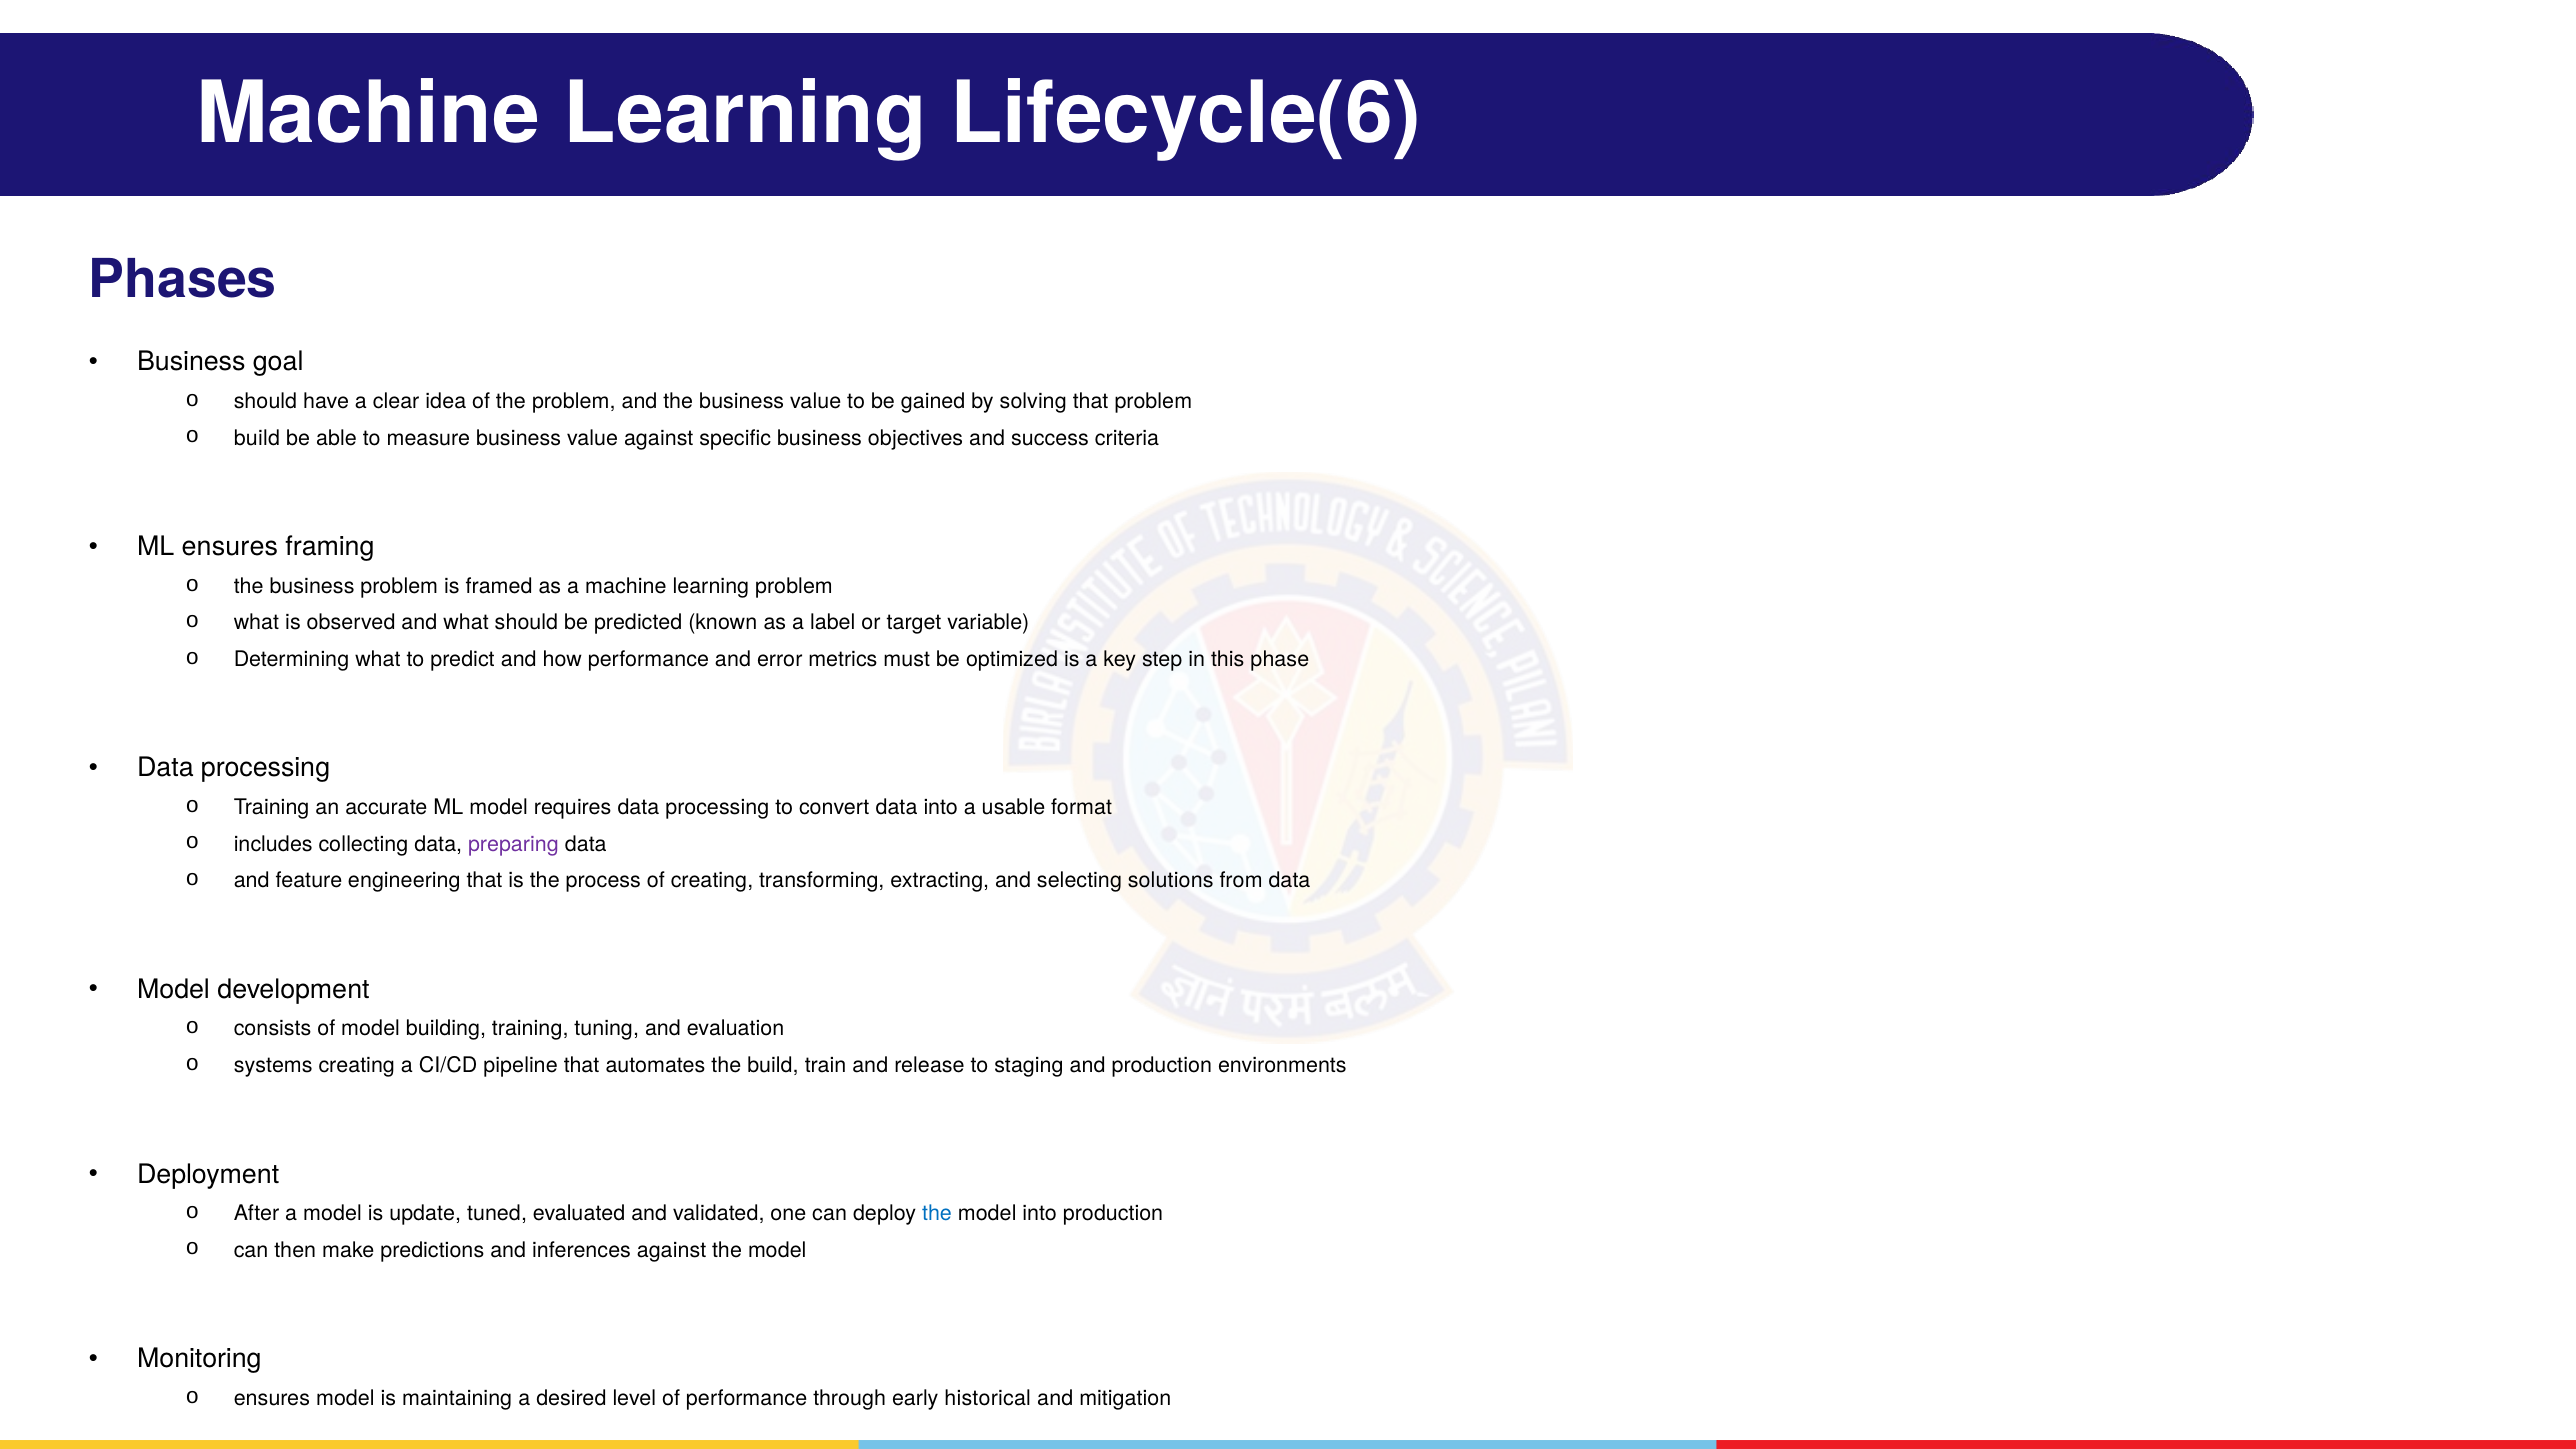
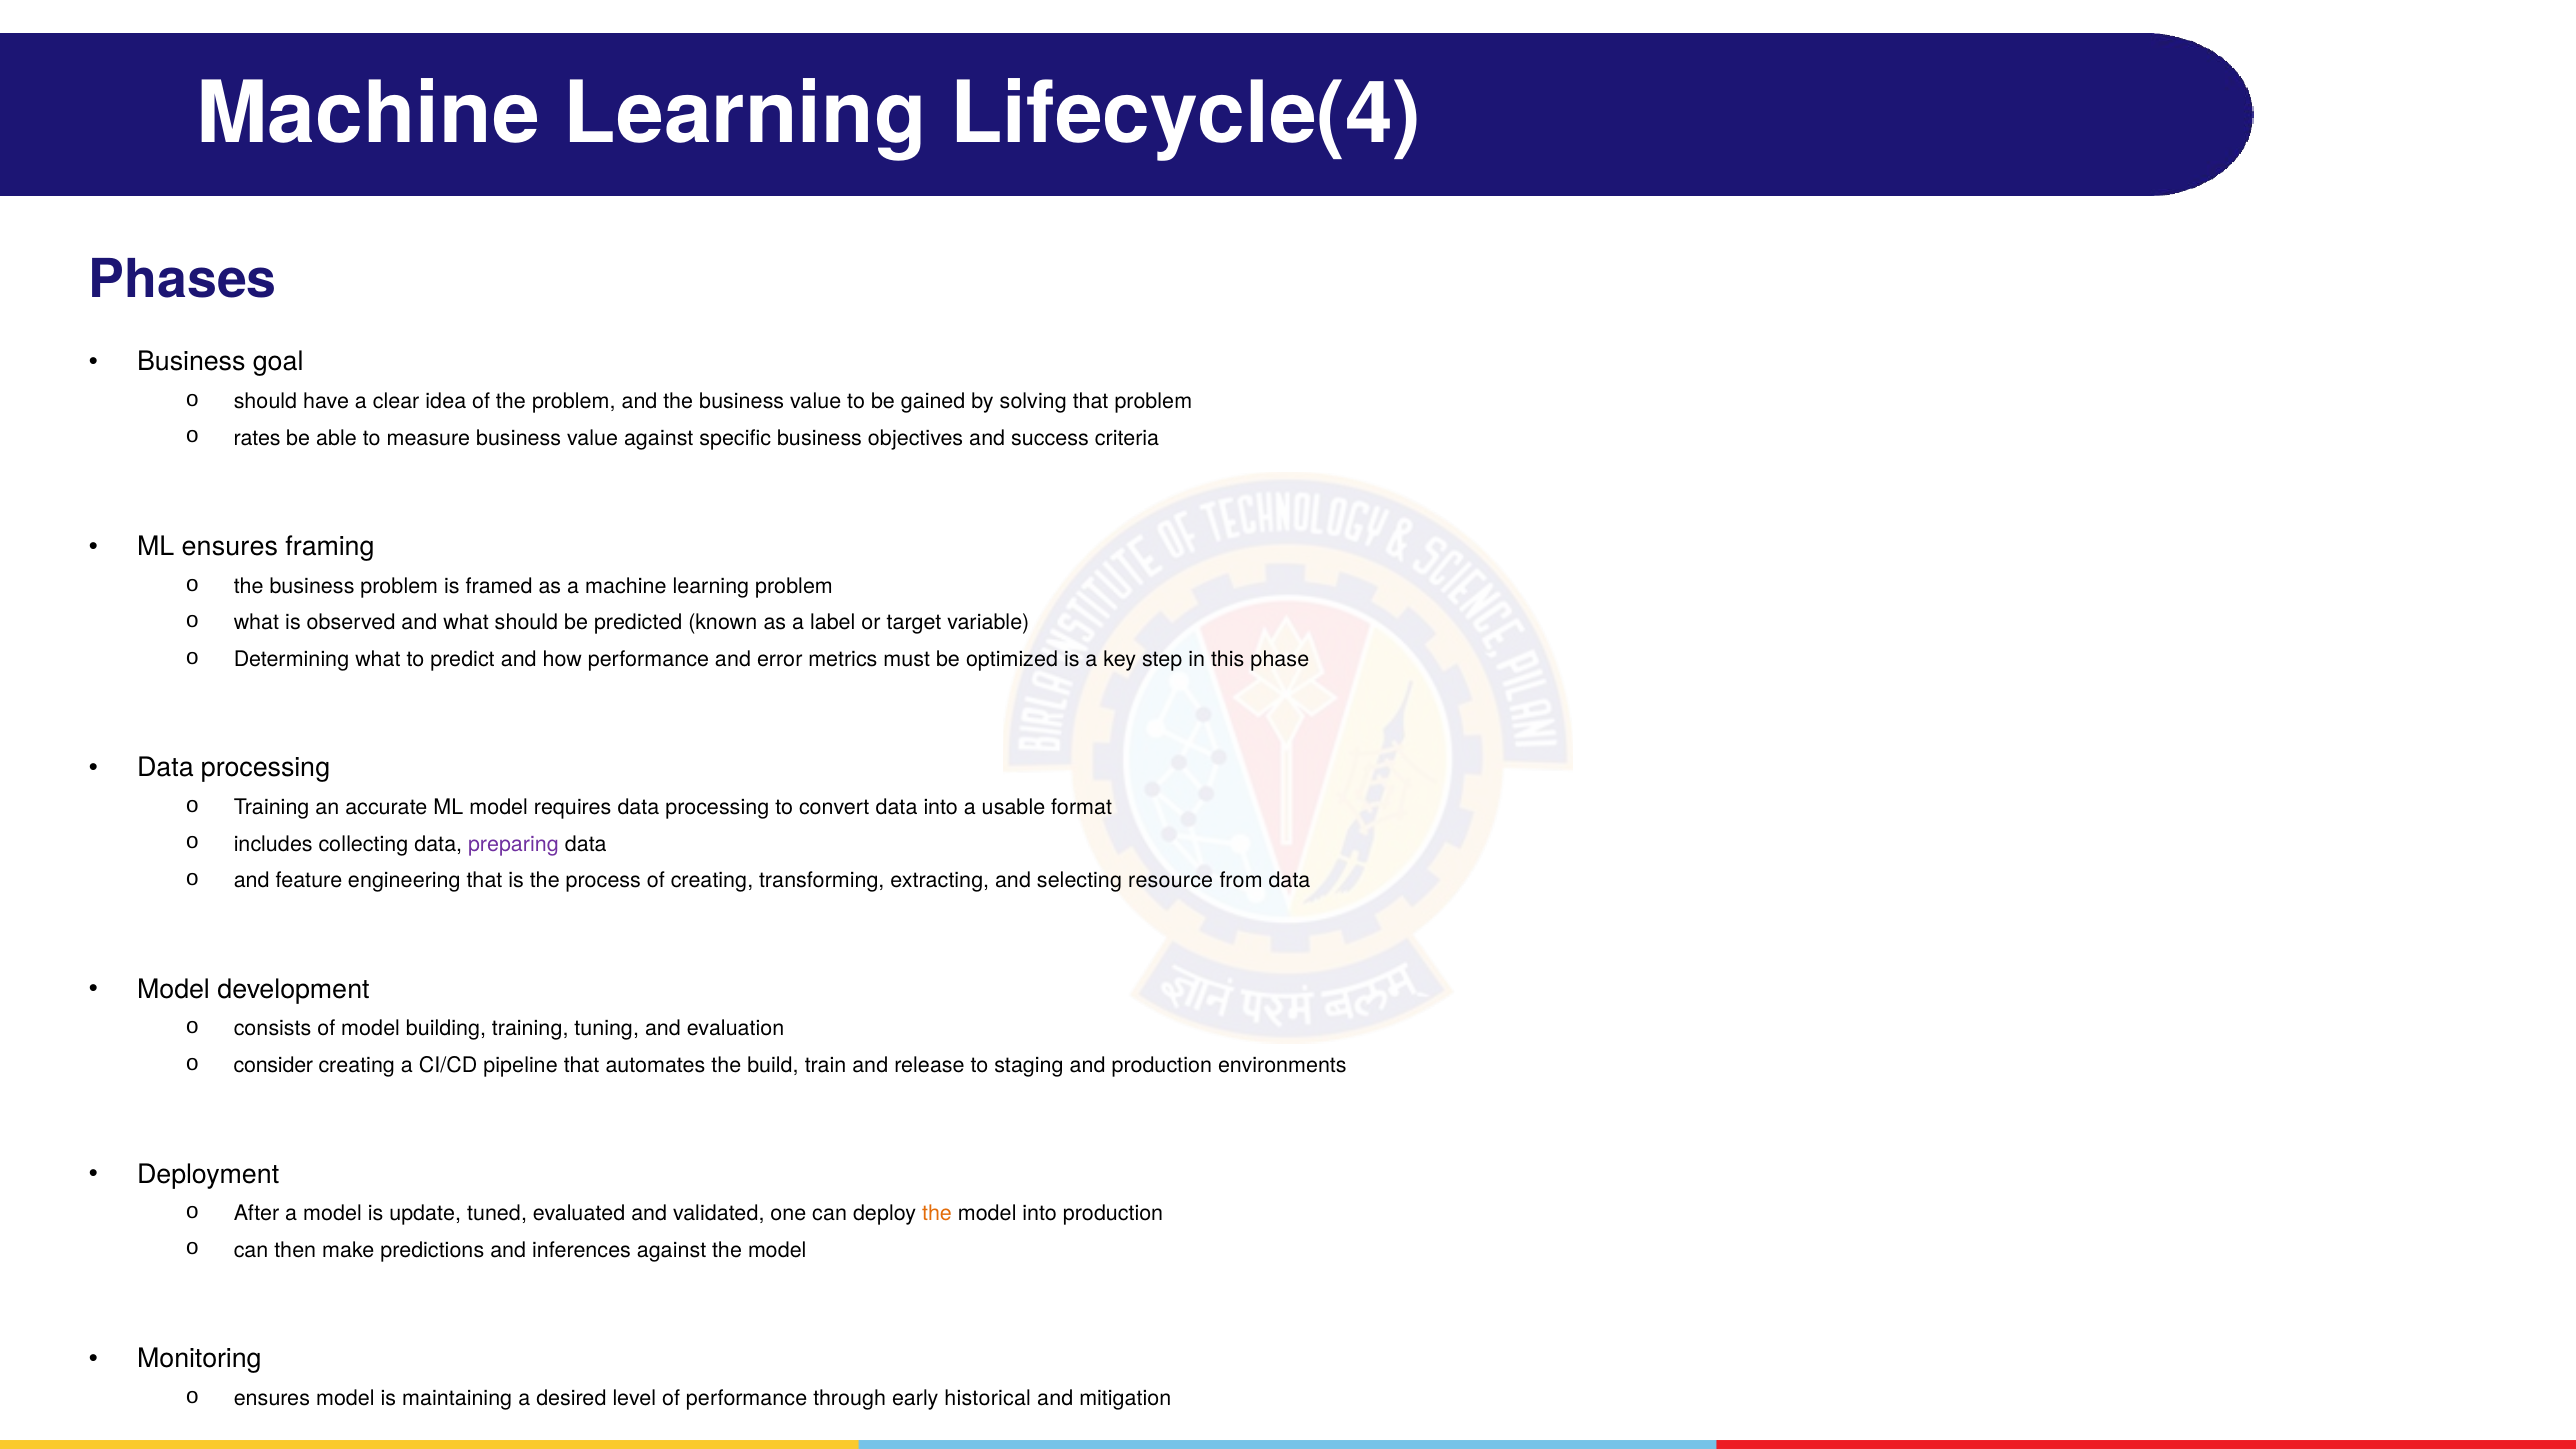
Lifecycle(6: Lifecycle(6 -> Lifecycle(4 (1186, 114)
build: build -> rates (257, 438)
solutions: solutions -> resource (1171, 881)
systems: systems -> consider (273, 1065)
the colour: blue -> orange (937, 1214)
